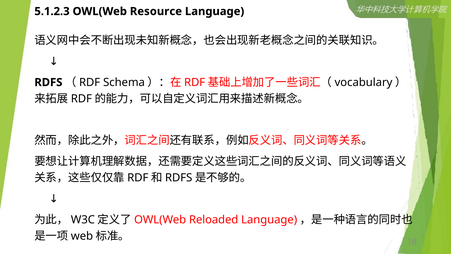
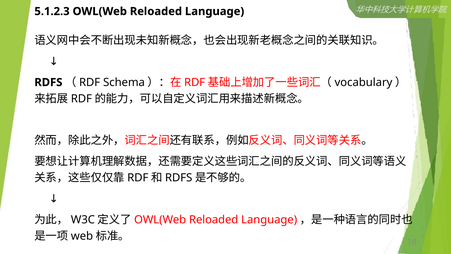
5.1.2.3 OWL(Web Resource: Resource -> Reloaded (156, 11)
